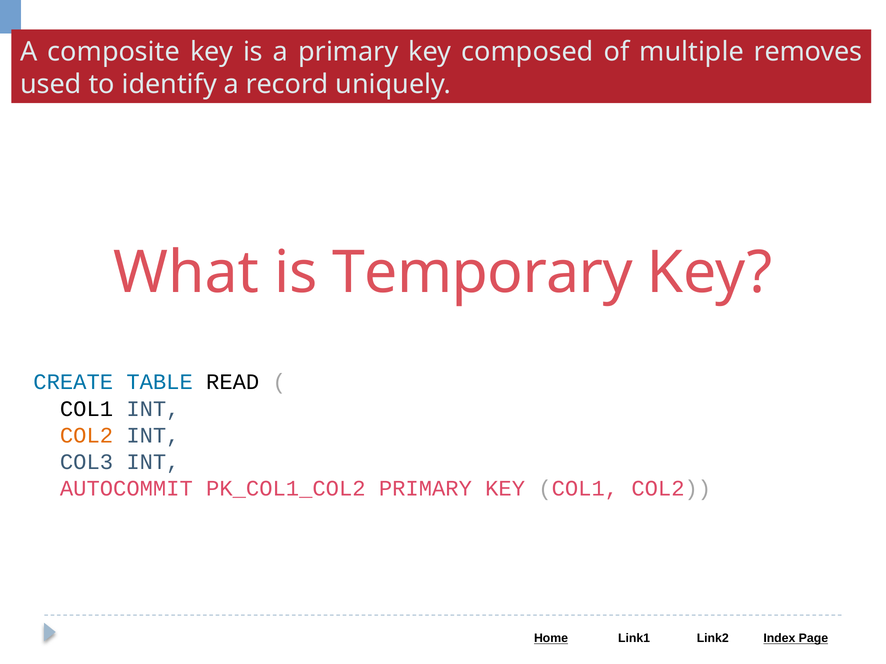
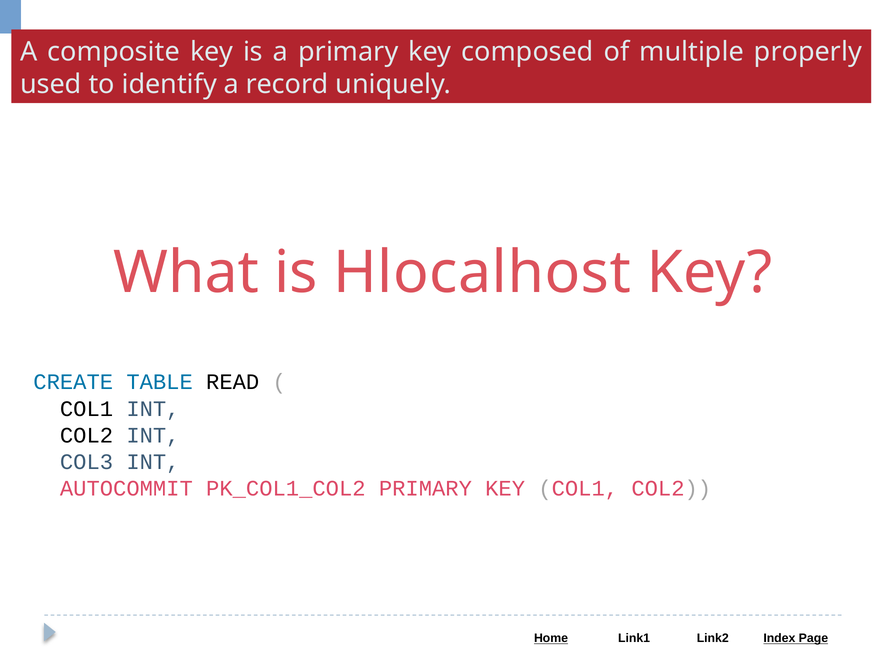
removes: removes -> properly (808, 52)
Temporary: Temporary -> Hlocalhost (482, 273)
COL2 colour: orange -> black (87, 436)
